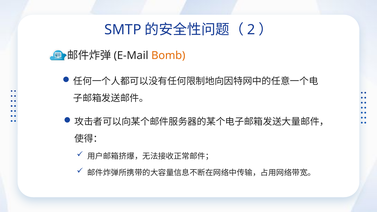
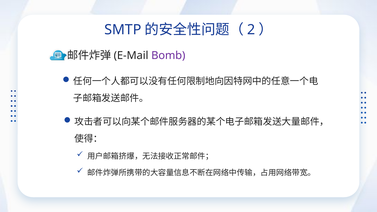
Bomb colour: orange -> purple (168, 56)
